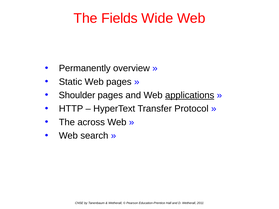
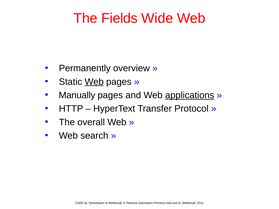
Web underline: none -> present (94, 82)
Shoulder: Shoulder -> Manually (77, 95)
across: across -> overall (91, 122)
